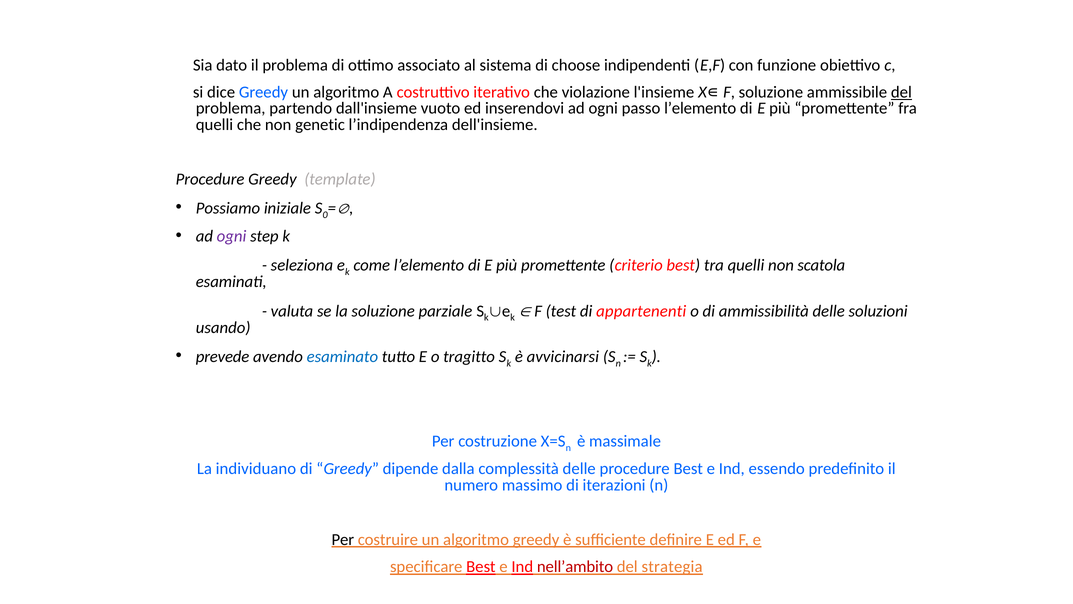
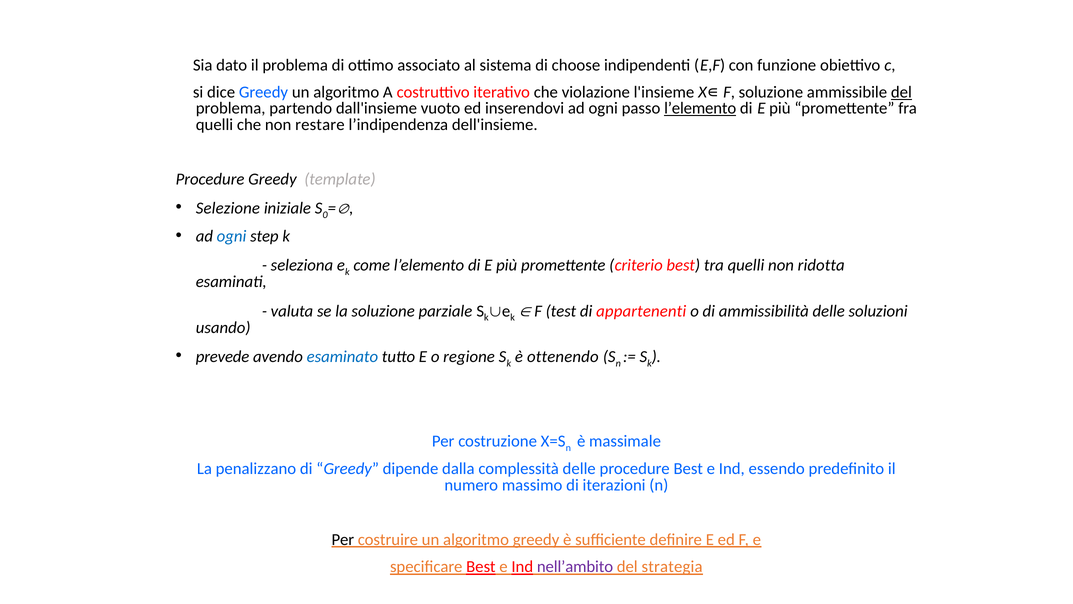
l’elemento underline: none -> present (700, 108)
genetic: genetic -> restare (320, 124)
Possiamo: Possiamo -> Selezione (228, 208)
ogni colour: purple -> blue (232, 236)
scatola: scatola -> ridotta (821, 265)
tragitto: tragitto -> regione (469, 357)
avvicinarsi: avvicinarsi -> ottenendo (563, 357)
individuano: individuano -> penalizzano (256, 469)
nell’ambito colour: red -> purple (575, 567)
